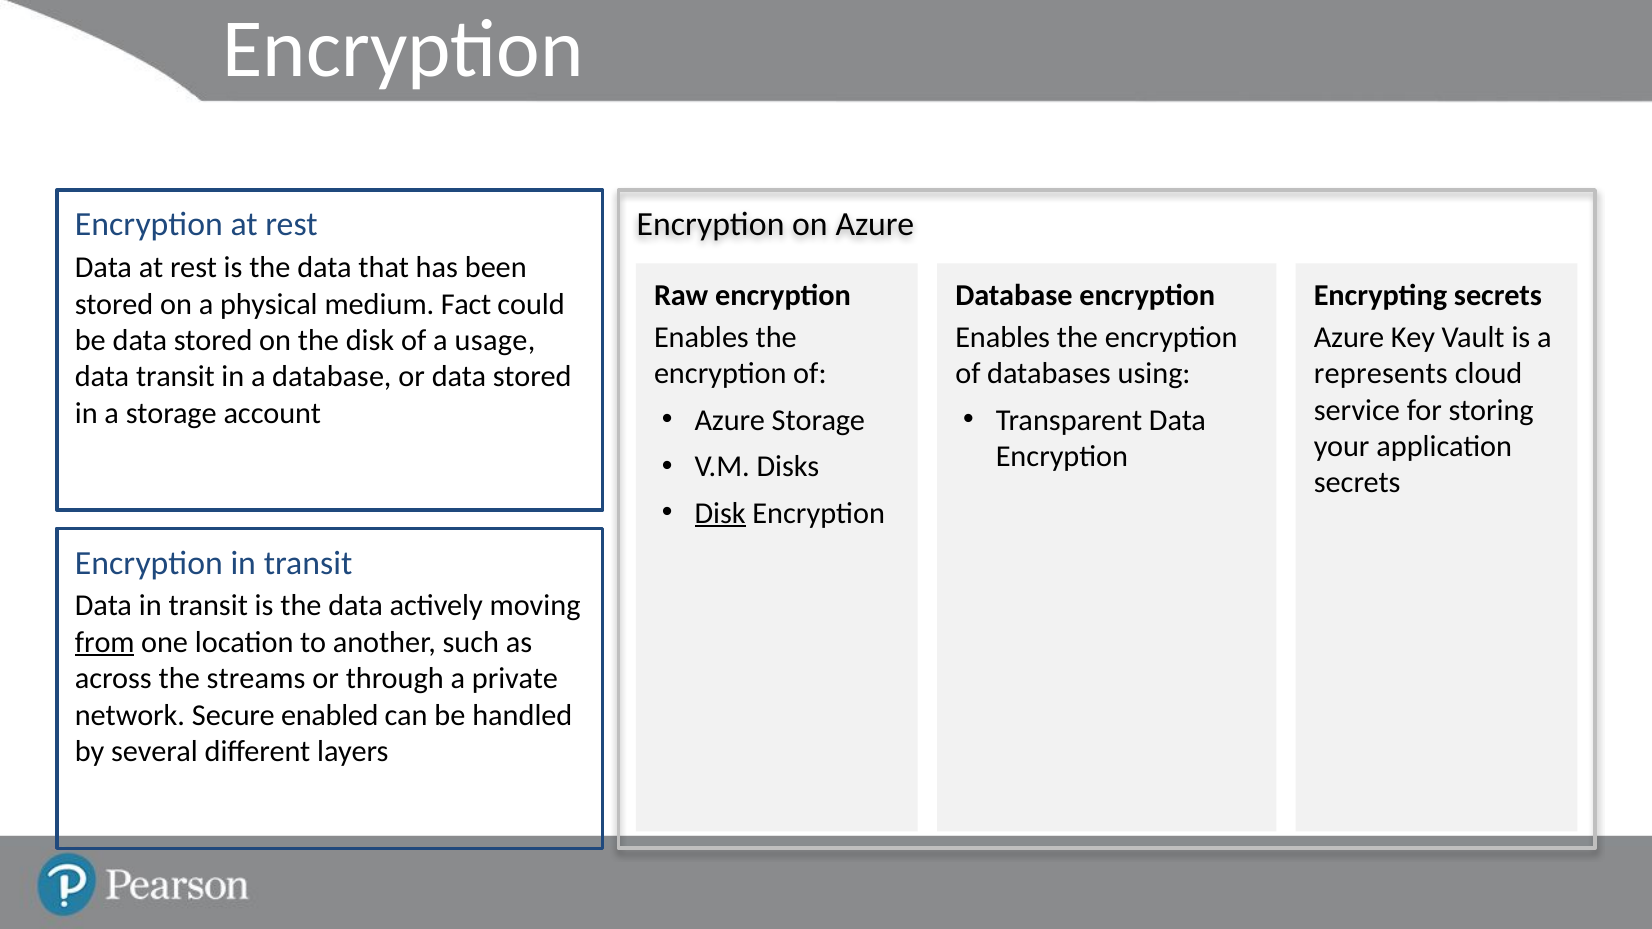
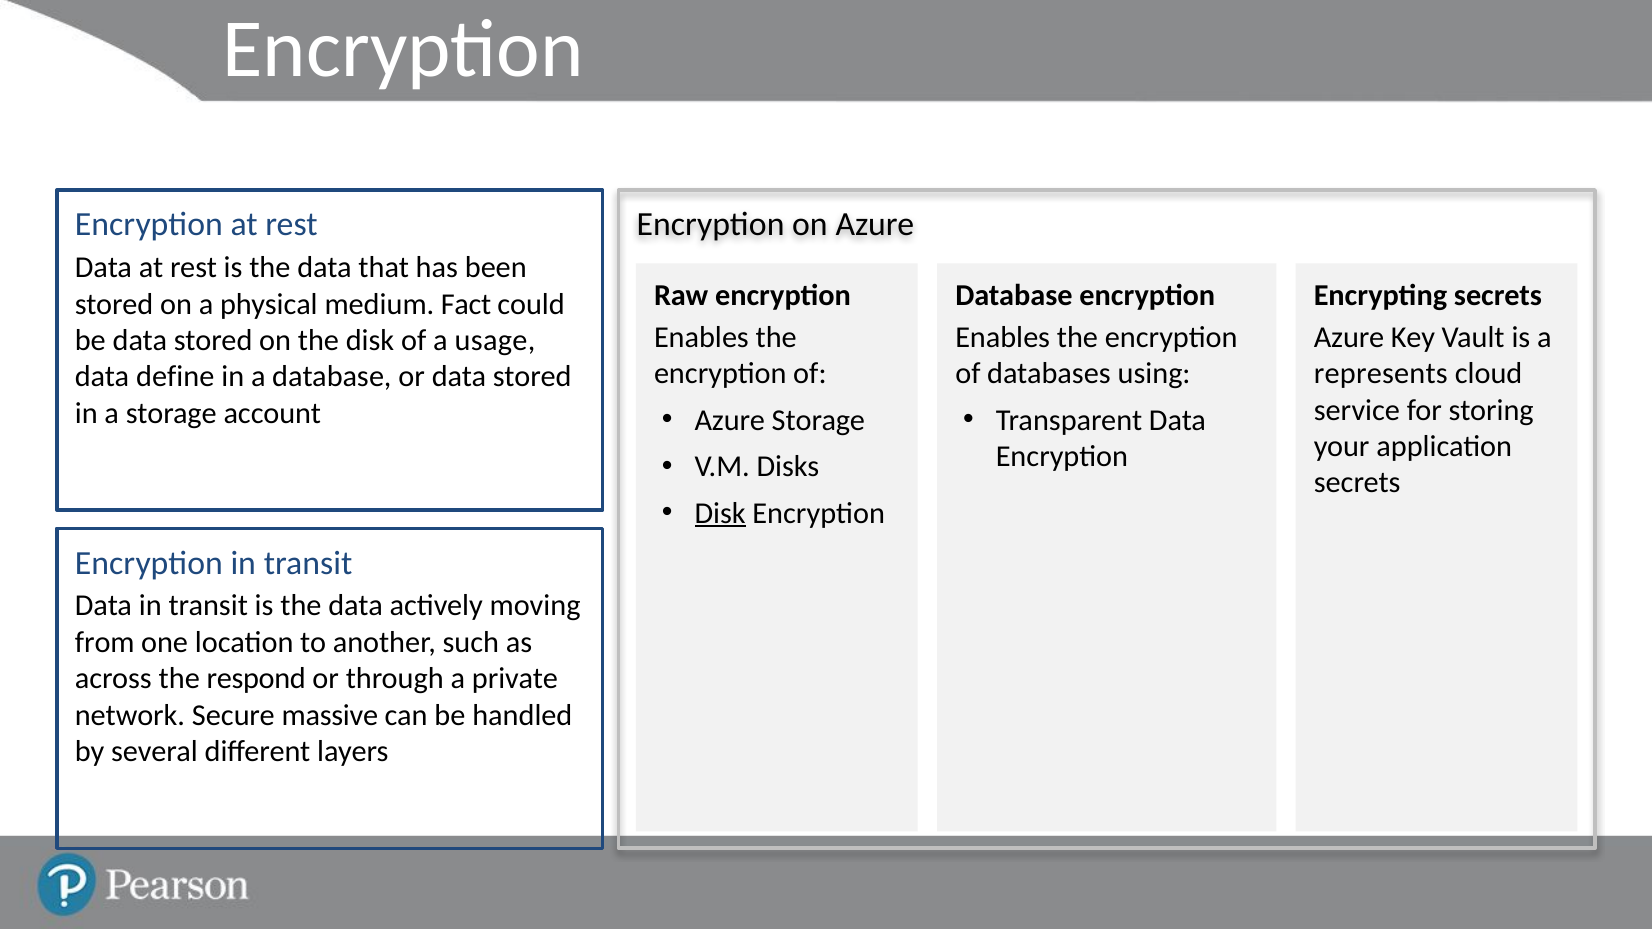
data transit: transit -> define (175, 377)
from underline: present -> none (105, 643)
streams: streams -> respond (256, 679)
enabled: enabled -> massive (330, 715)
